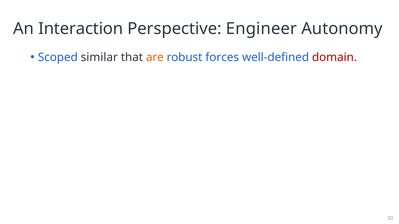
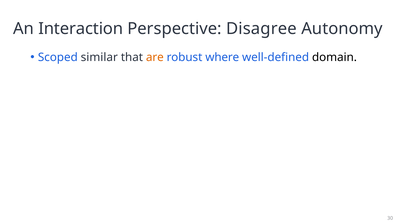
Engineer: Engineer -> Disagree (261, 29)
forces: forces -> where (222, 57)
domain colour: red -> black (334, 57)
